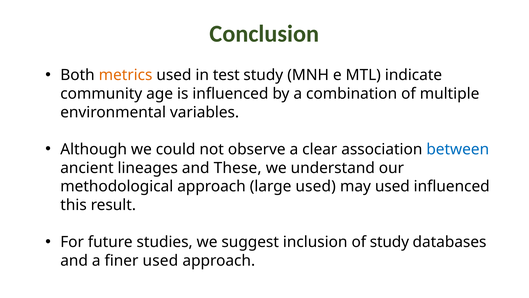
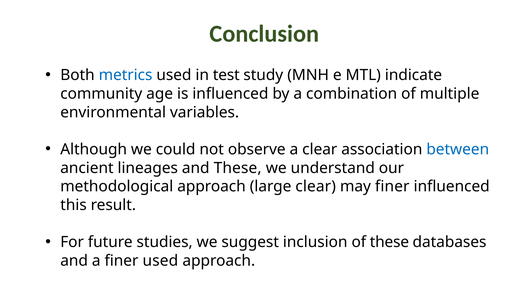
metrics colour: orange -> blue (126, 75)
large used: used -> clear (316, 186)
may used: used -> finer (392, 186)
of study: study -> these (389, 242)
